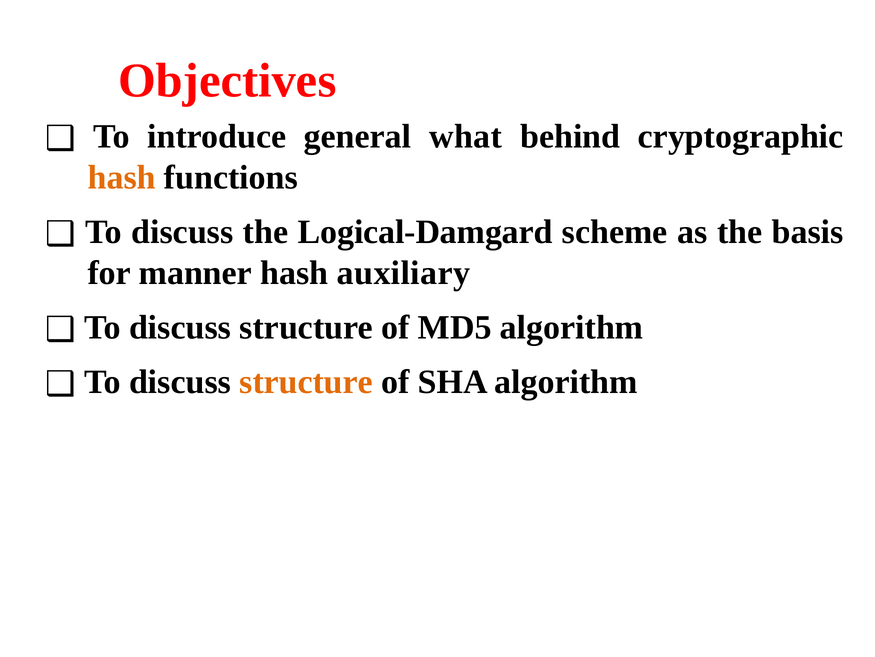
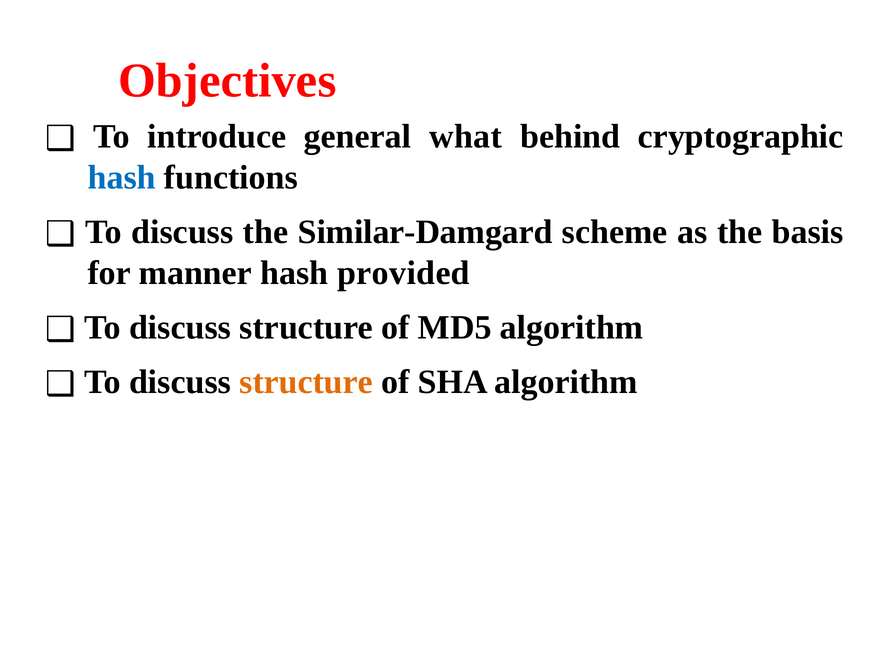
hash colour: orange -> blue (122, 177)
Logical-Damgard: Logical-Damgard -> Similar-Damgard (425, 232)
auxiliary: auxiliary -> provided (404, 273)
